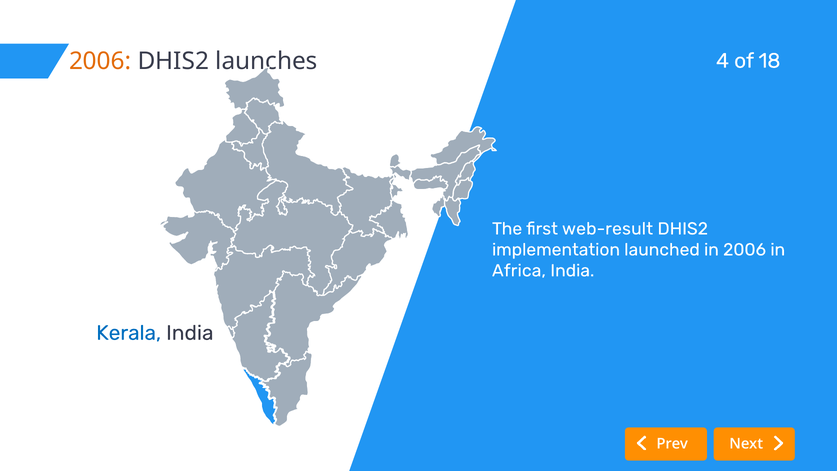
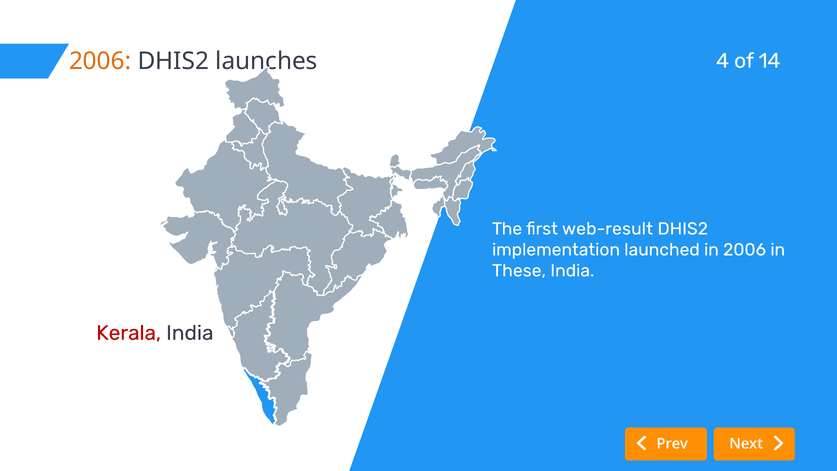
18: 18 -> 14 (769, 61)
Africa: Africa -> These (519, 270)
Kerala colour: blue -> red (129, 333)
